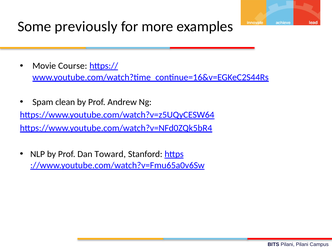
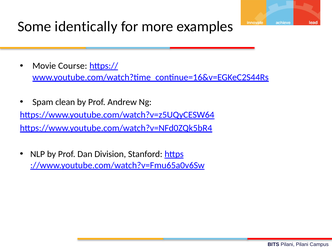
previously: previously -> identically (86, 26)
Toward: Toward -> Division (110, 154)
